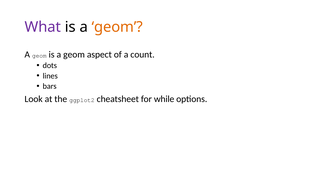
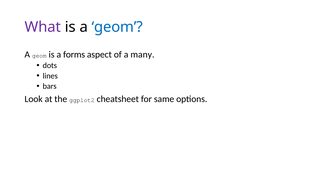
geom colour: orange -> blue (117, 27)
geom is a geom: geom -> forms (74, 54)
count: count -> many (142, 54)
while: while -> same (164, 99)
